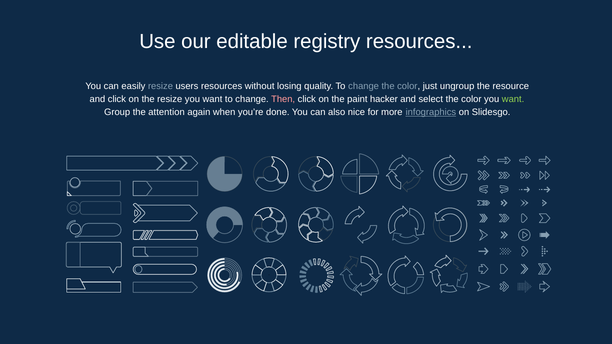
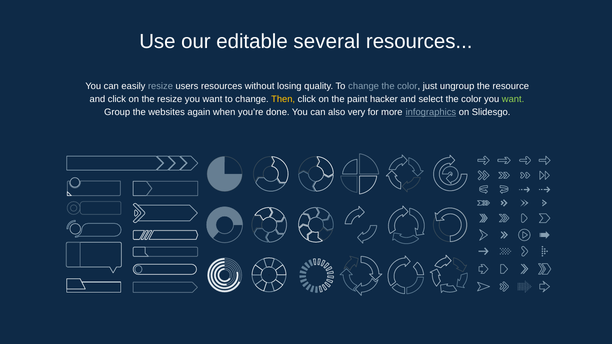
registry: registry -> several (327, 41)
Then colour: pink -> yellow (283, 99)
attention: attention -> websites (167, 112)
nice: nice -> very (357, 112)
